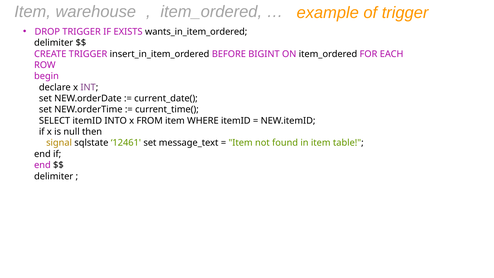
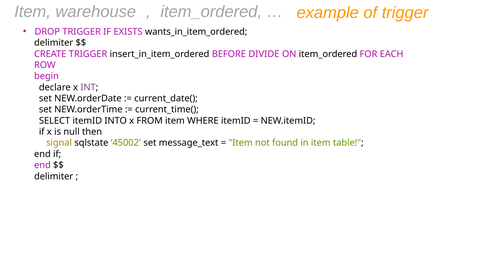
BIGINT: BIGINT -> DIVIDE (264, 54)
12461: 12461 -> 45002 (126, 143)
